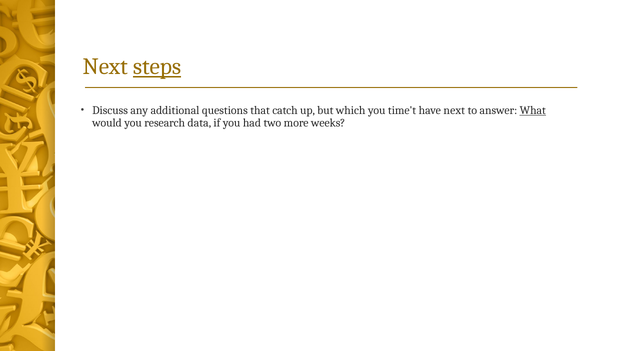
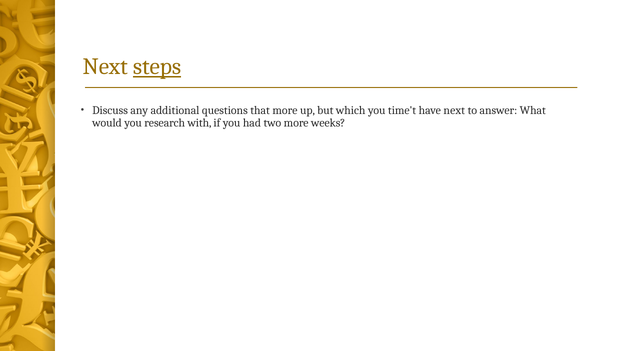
that catch: catch -> more (285, 110)
What underline: present -> none (533, 110)
data: data -> with (199, 123)
